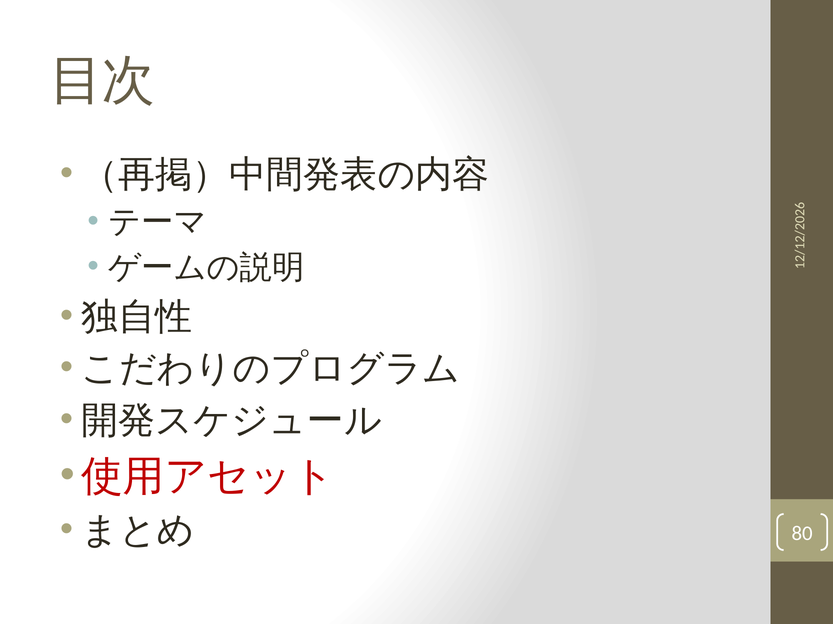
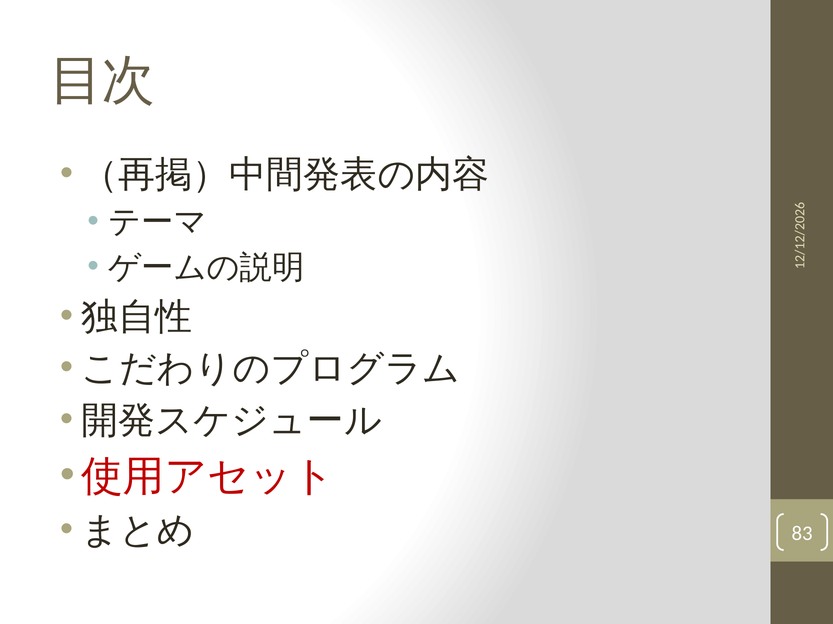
80: 80 -> 83 (802, 534)
